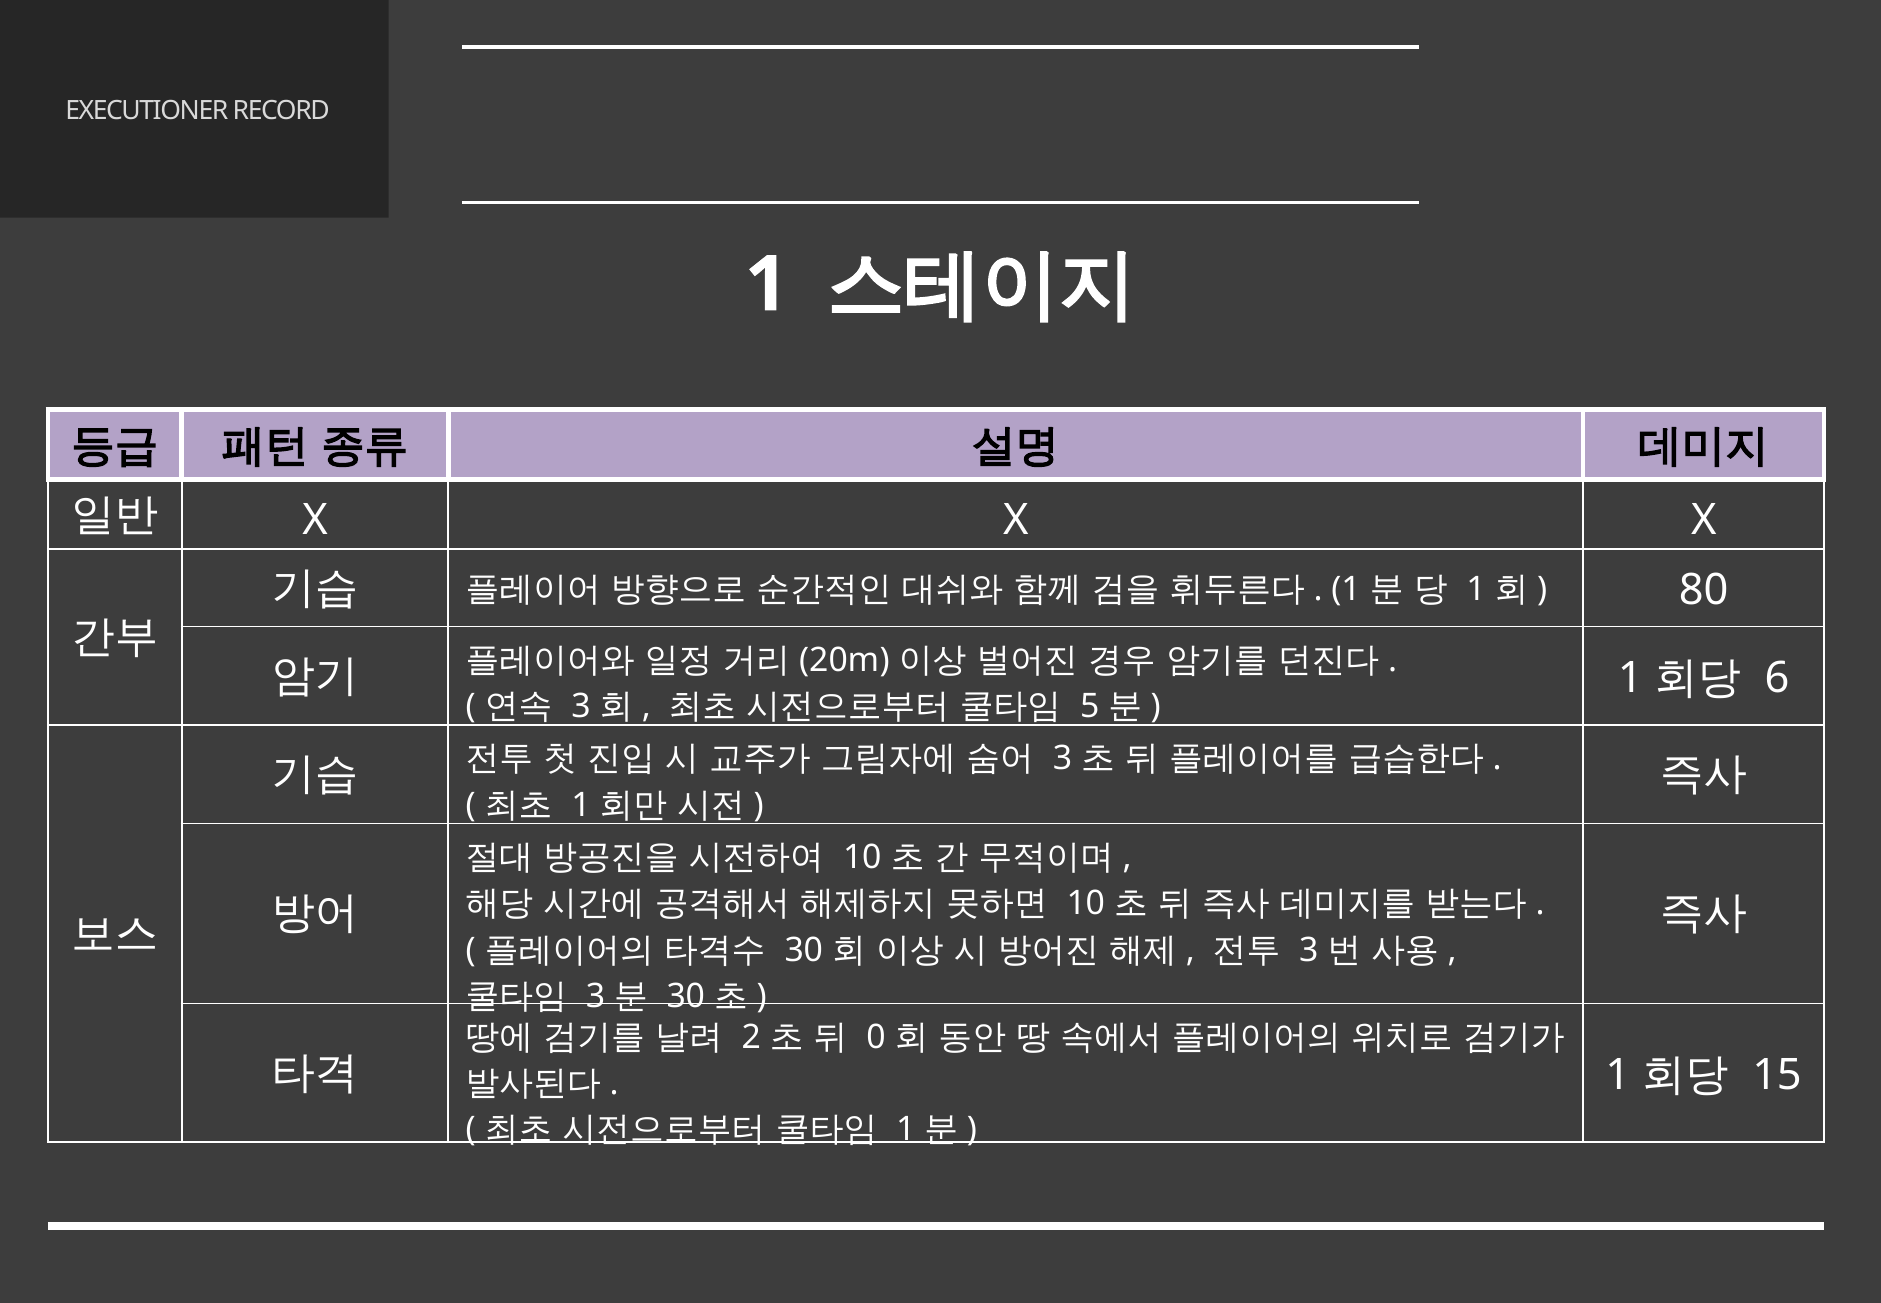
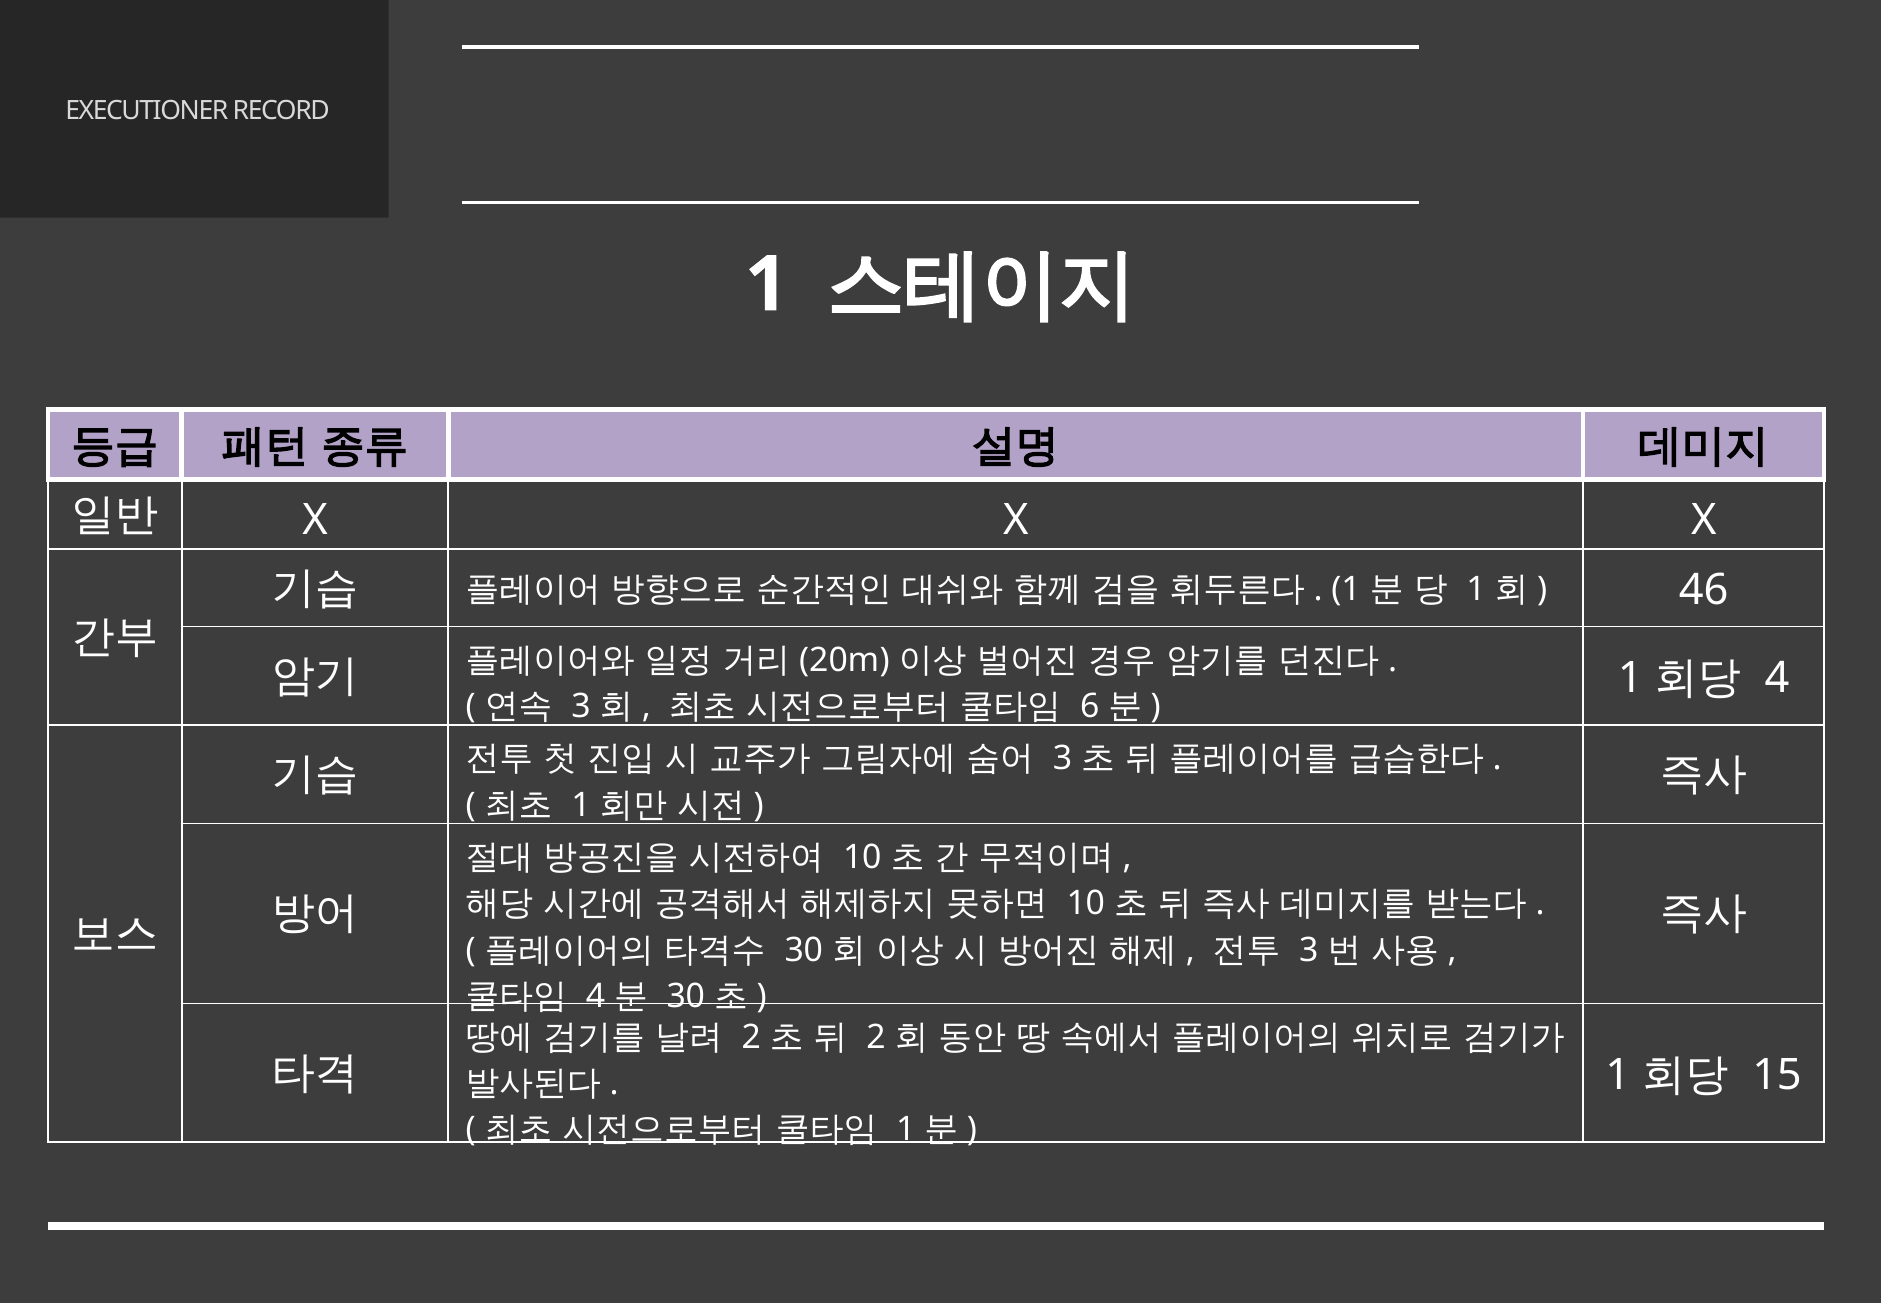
80: 80 -> 46 (1704, 590)
6: 6 -> 4 (1777, 678)
5: 5 -> 6 (1090, 706)
3: 3 -> 4 (595, 996)
0: 0 -> 2 (876, 1036)
